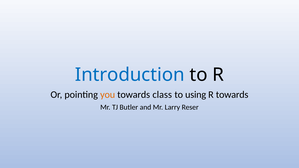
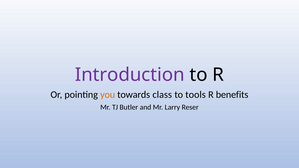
Introduction colour: blue -> purple (130, 75)
using: using -> tools (196, 95)
R towards: towards -> benefits (232, 95)
